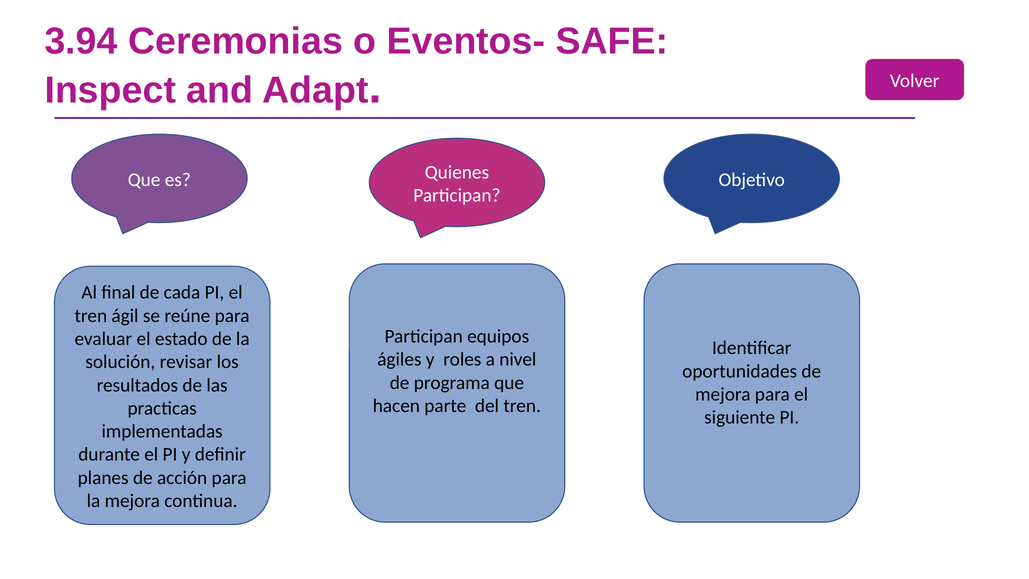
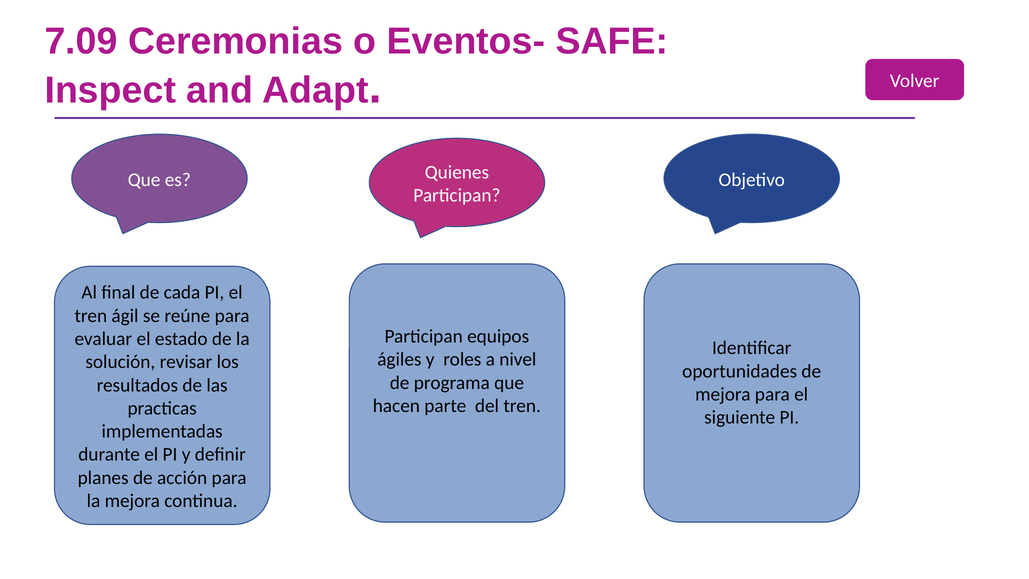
3.94: 3.94 -> 7.09 (81, 41)
